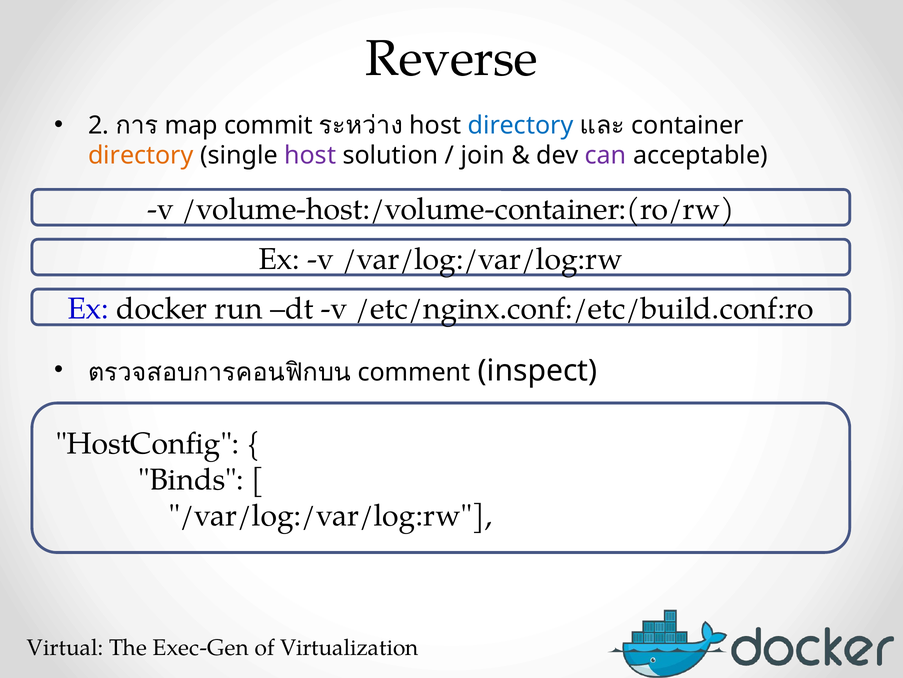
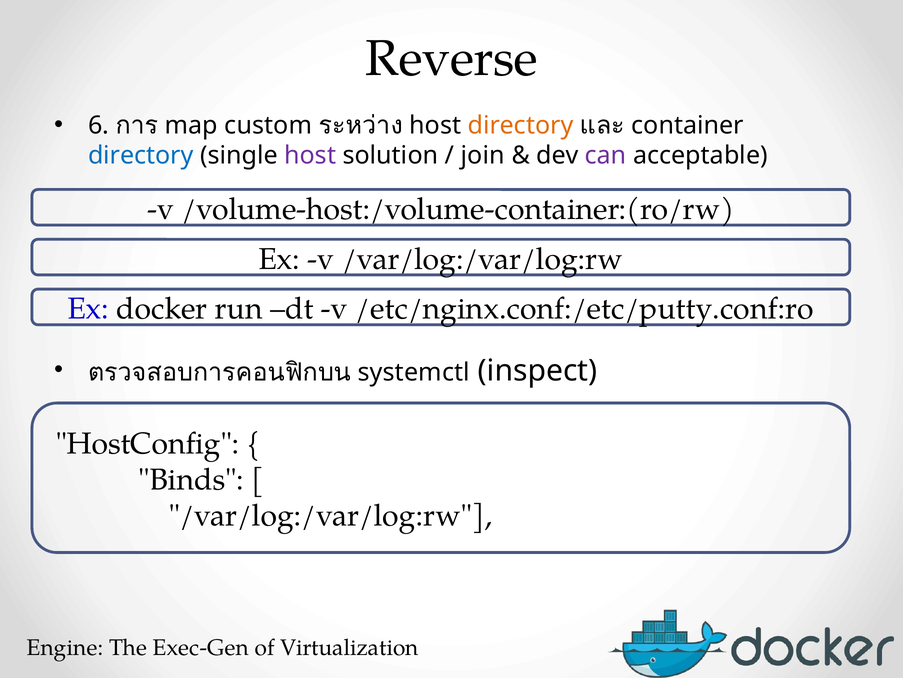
2: 2 -> 6 (99, 125)
commit: commit -> custom (268, 125)
directory colour: blue -> orange (521, 125)
directory colour: orange -> blue (141, 155)
/etc/nginx.conf:/etc/build.conf:ro: /etc/nginx.conf:/etc/build.conf:ro -> /etc/nginx.conf:/etc/putty.conf:ro (585, 309)
comment: comment -> systemctl (414, 372)
Virtual: Virtual -> Engine (65, 647)
